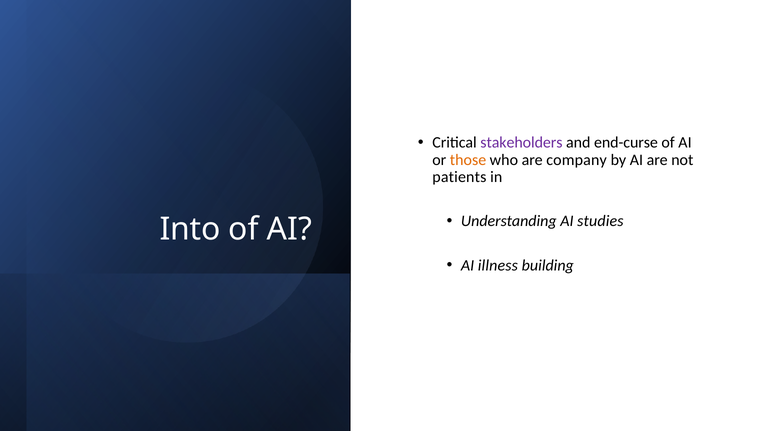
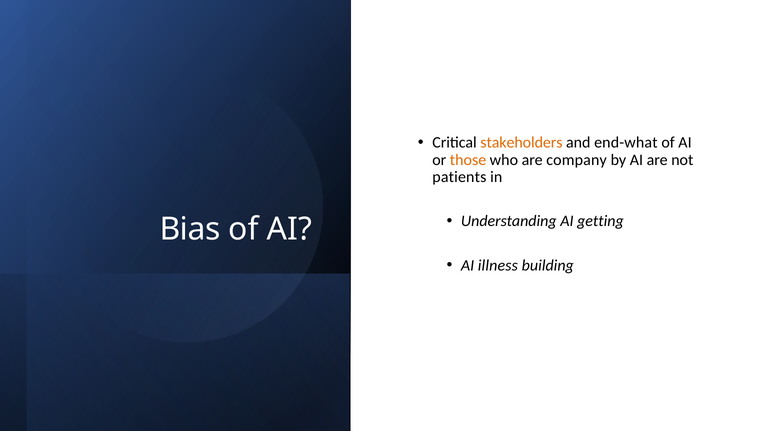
stakeholders colour: purple -> orange (521, 143)
end-curse: end-curse -> end-what (626, 143)
studies: studies -> getting (600, 221)
Into: Into -> Bias (190, 229)
